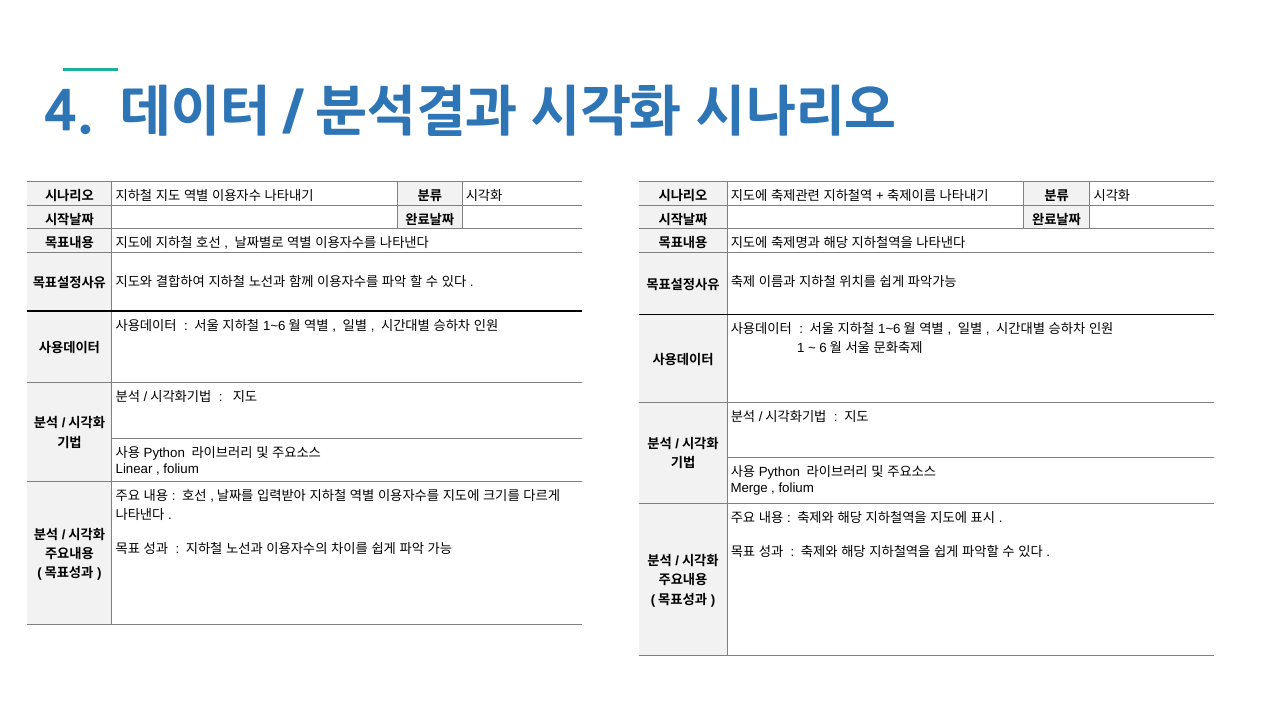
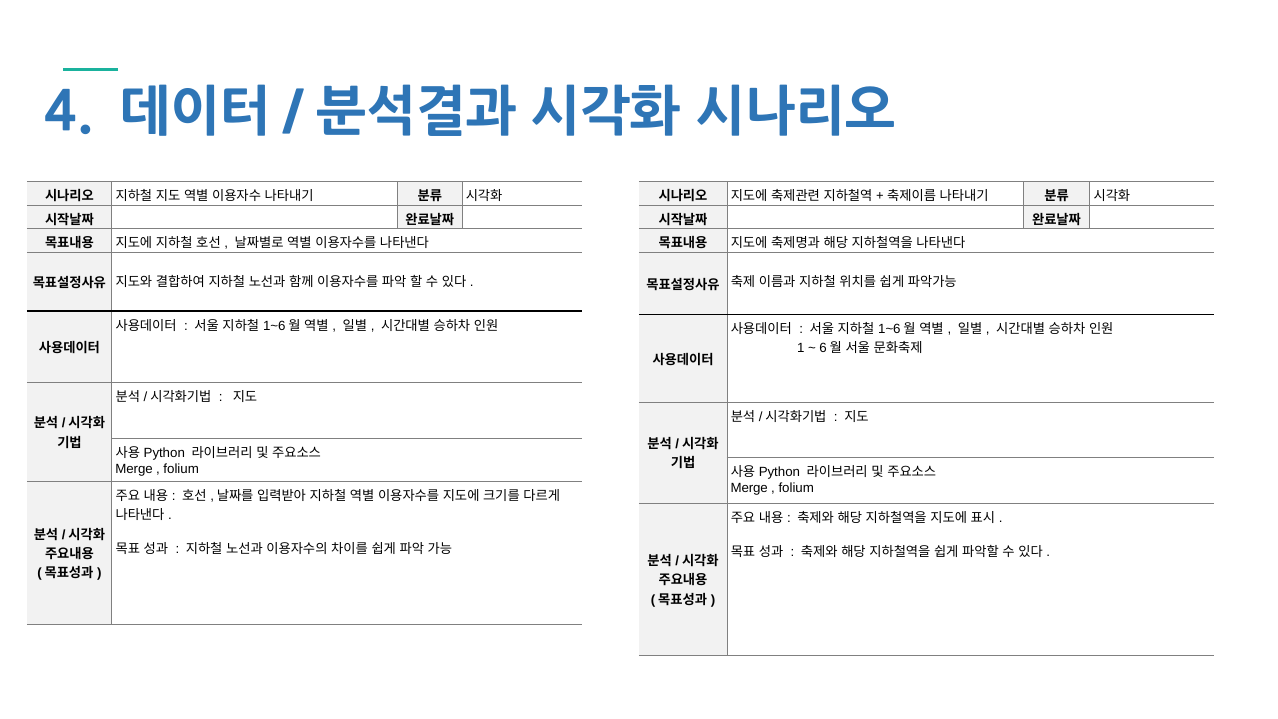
Linear: Linear -> Merge (134, 469)
